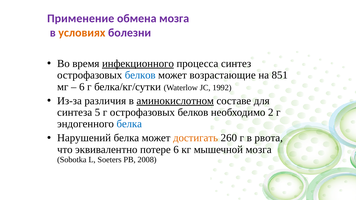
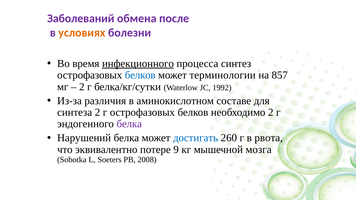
Применение: Применение -> Заболеваний (81, 18)
обмена мозга: мозга -> после (174, 18)
возрастающие: возрастающие -> терминологии (223, 75)
851: 851 -> 857 (280, 75)
6: 6 -> 2 (82, 87)
аминокислотном underline: present -> none (175, 101)
синтеза 5: 5 -> 2 (97, 112)
белка colour: blue -> purple (129, 124)
достигать colour: orange -> blue (196, 138)
потере 6: 6 -> 9 (176, 150)
